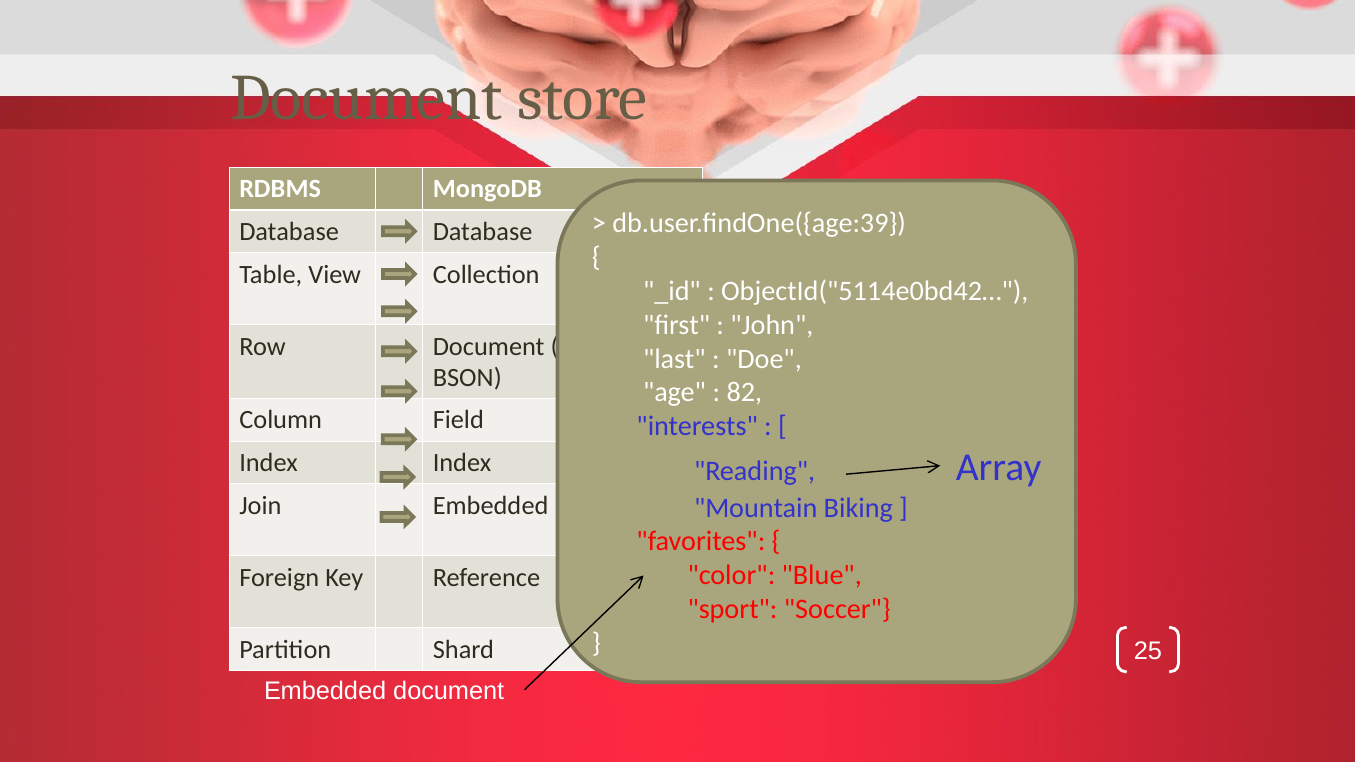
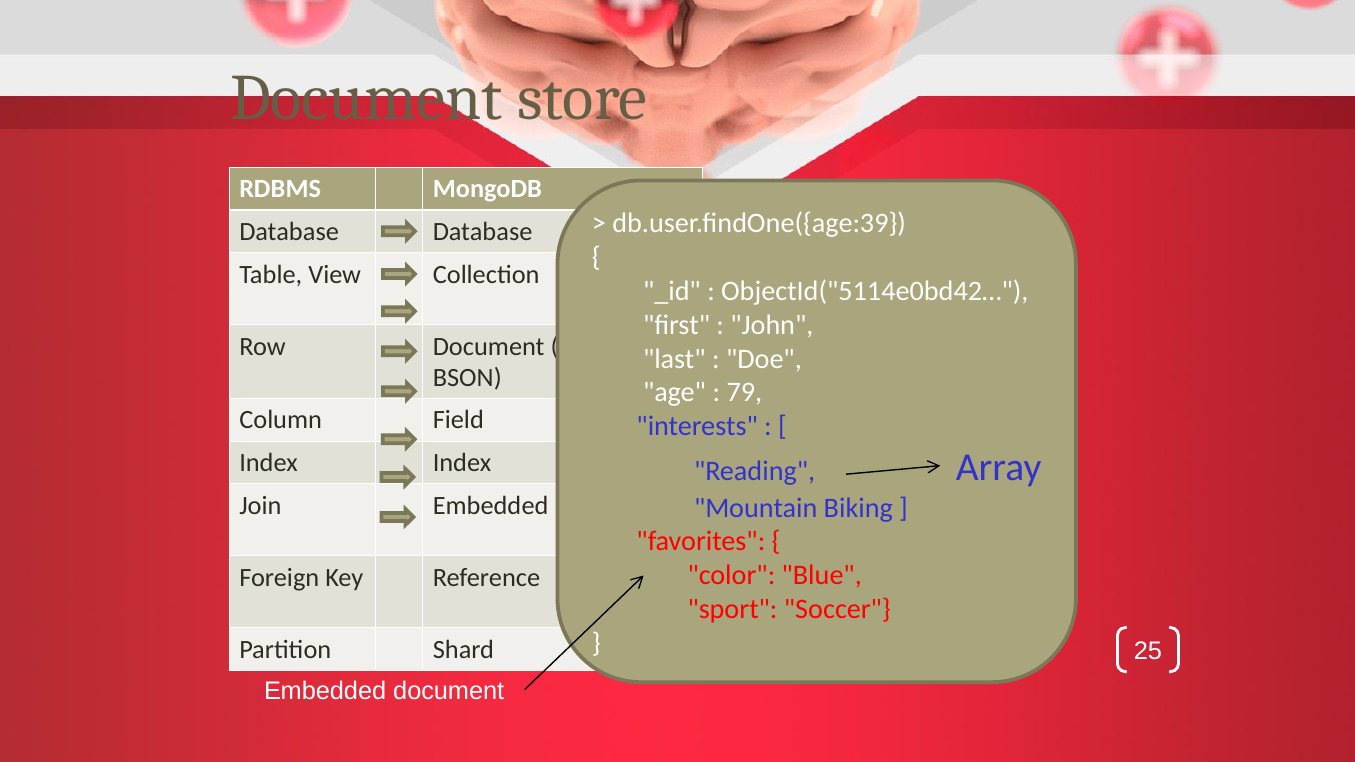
82: 82 -> 79 (744, 393)
